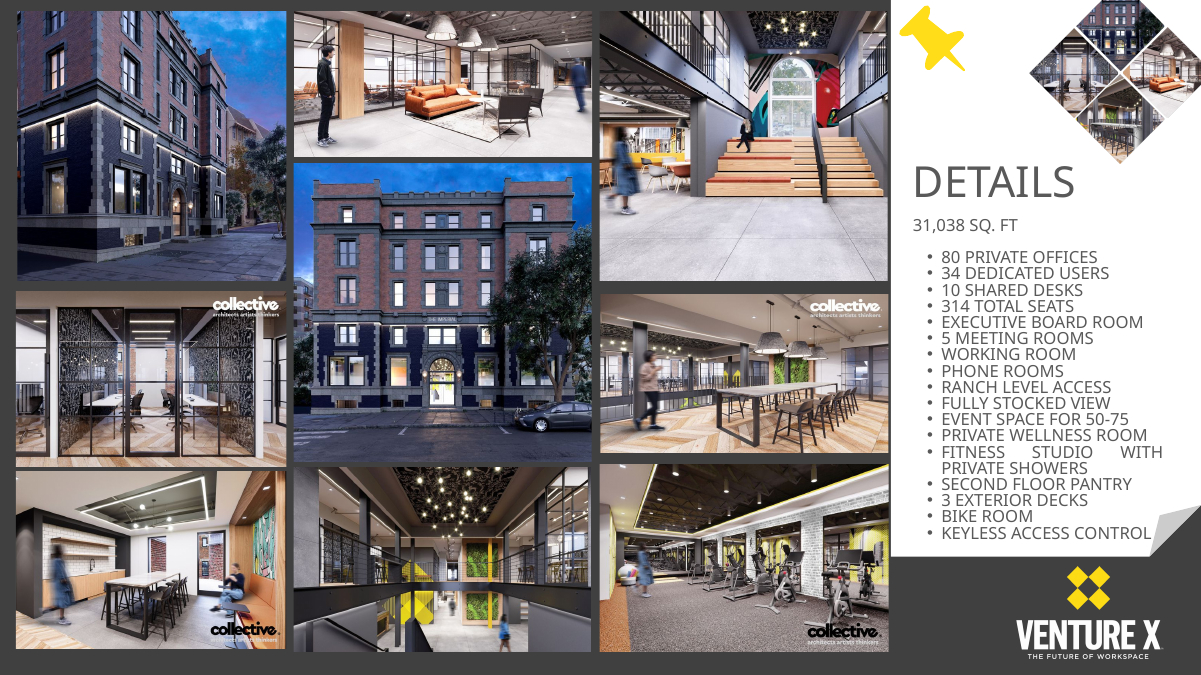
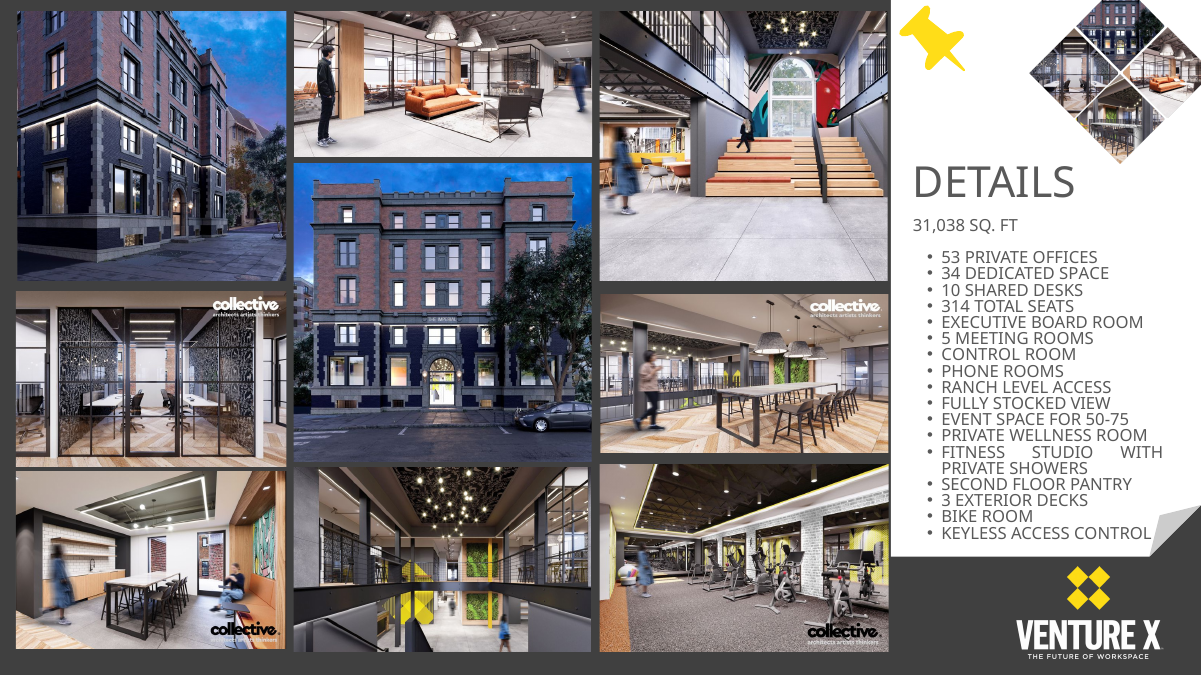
80: 80 -> 53 (951, 258)
DEDICATED USERS: USERS -> SPACE (1084, 275)
WORKING: WORKING -> CONTROL (981, 356)
